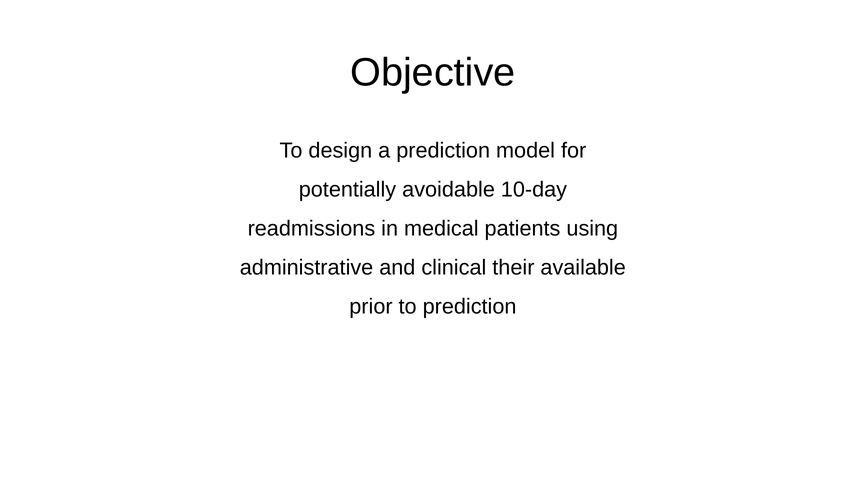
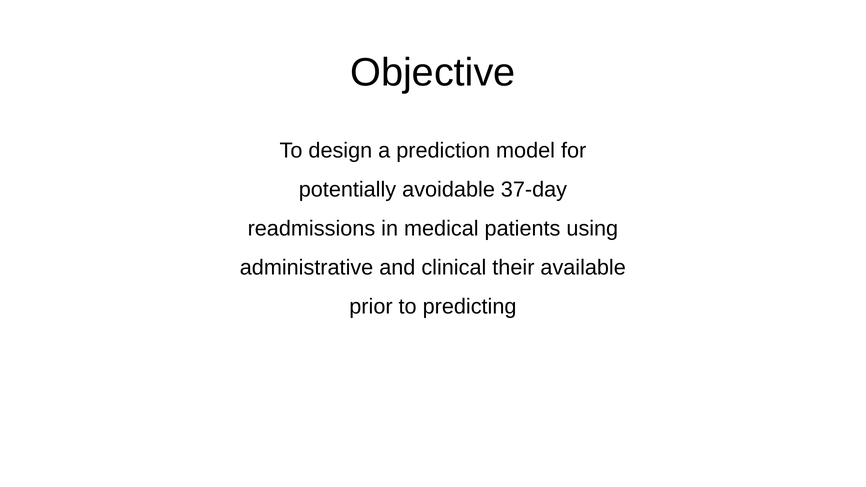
10-day: 10-day -> 37-day (534, 190)
to prediction: prediction -> predicting (470, 307)
